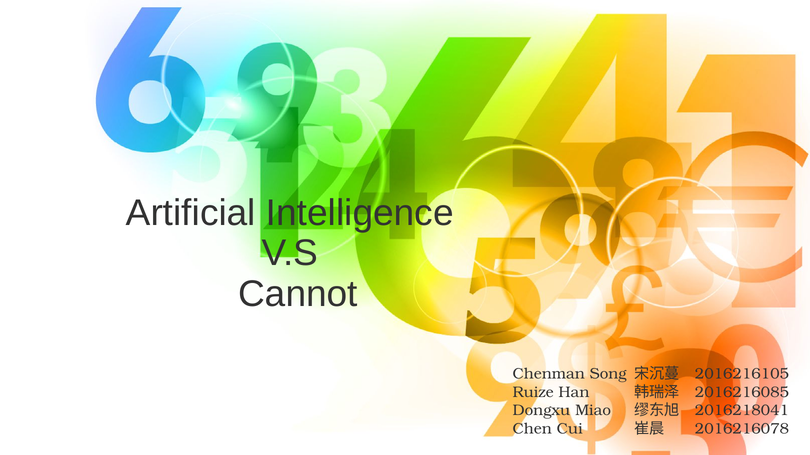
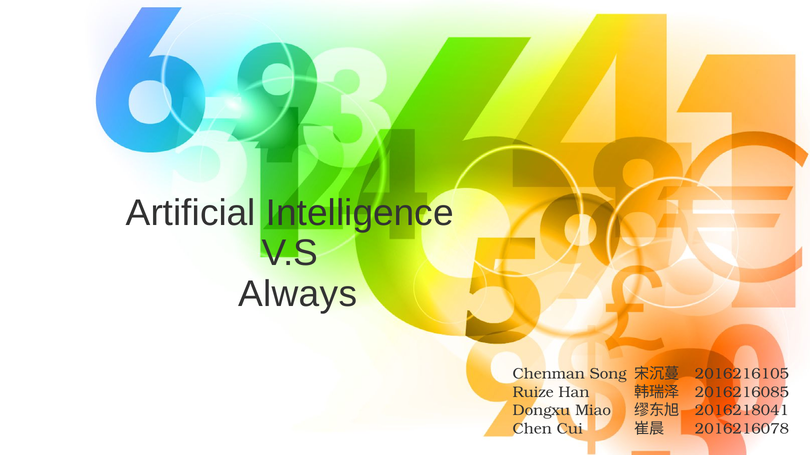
Cannot: Cannot -> Always (298, 294)
